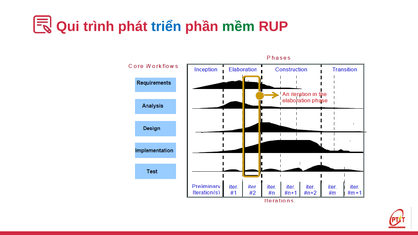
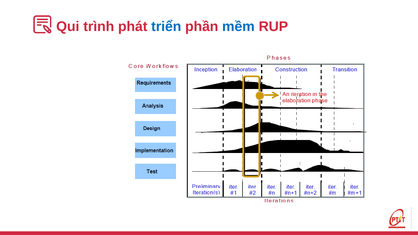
mềm colour: green -> blue (238, 27)
